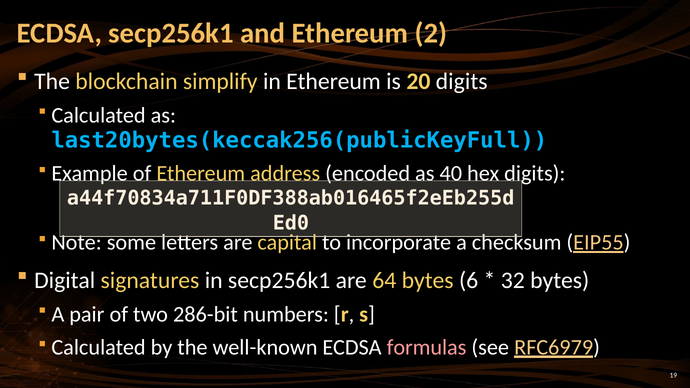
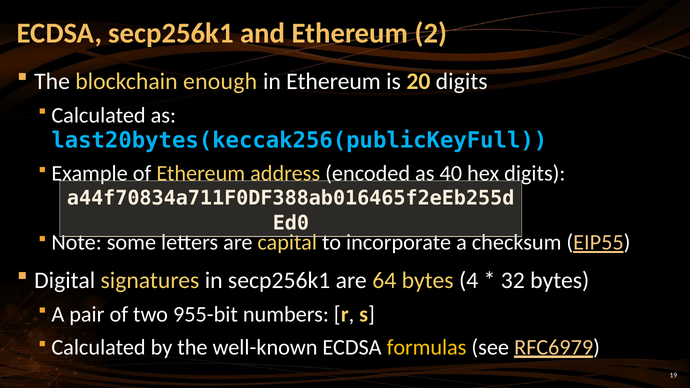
simplify: simplify -> enough (220, 82)
6: 6 -> 4 (469, 281)
286-bit: 286-bit -> 955-bit (205, 314)
formulas colour: pink -> yellow (427, 347)
